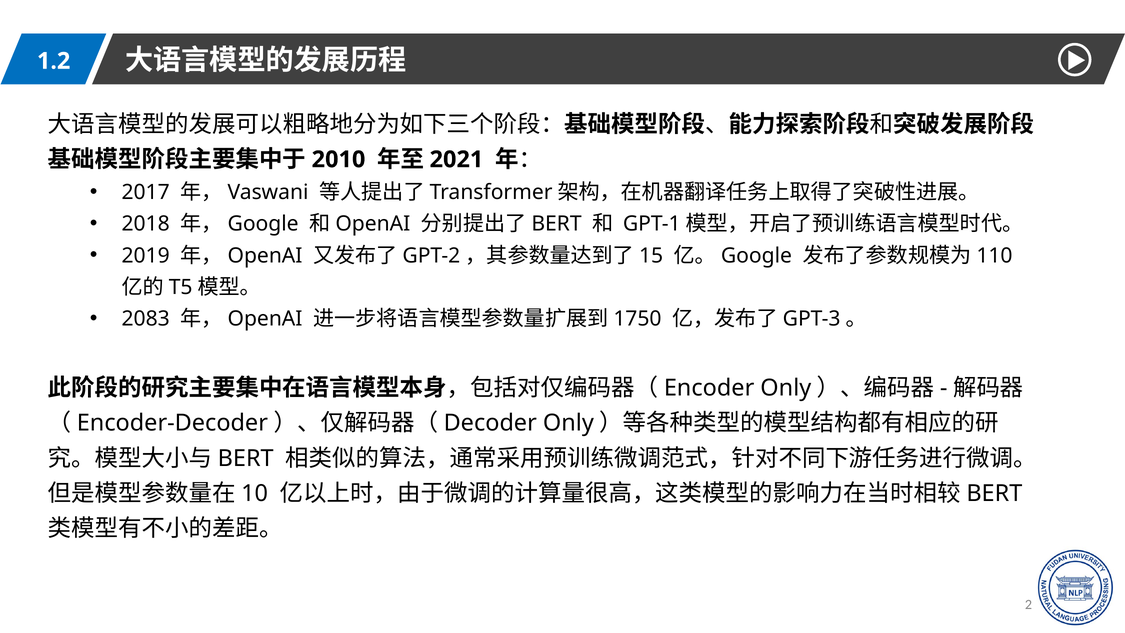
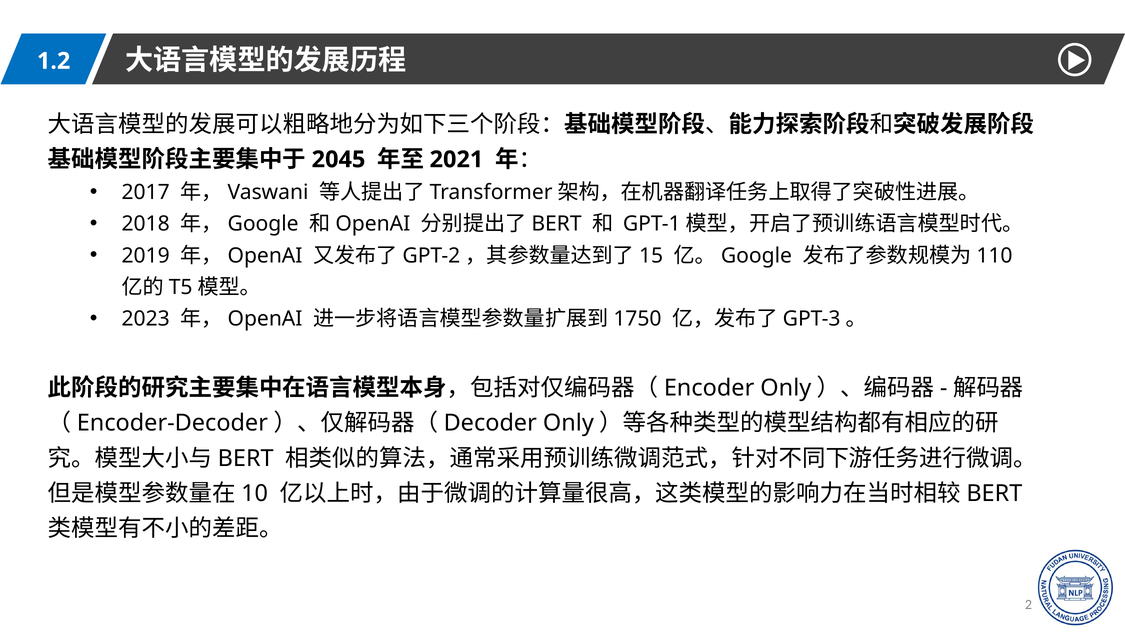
2010: 2010 -> 2045 (339, 159)
2083: 2083 -> 2023 (146, 319)
